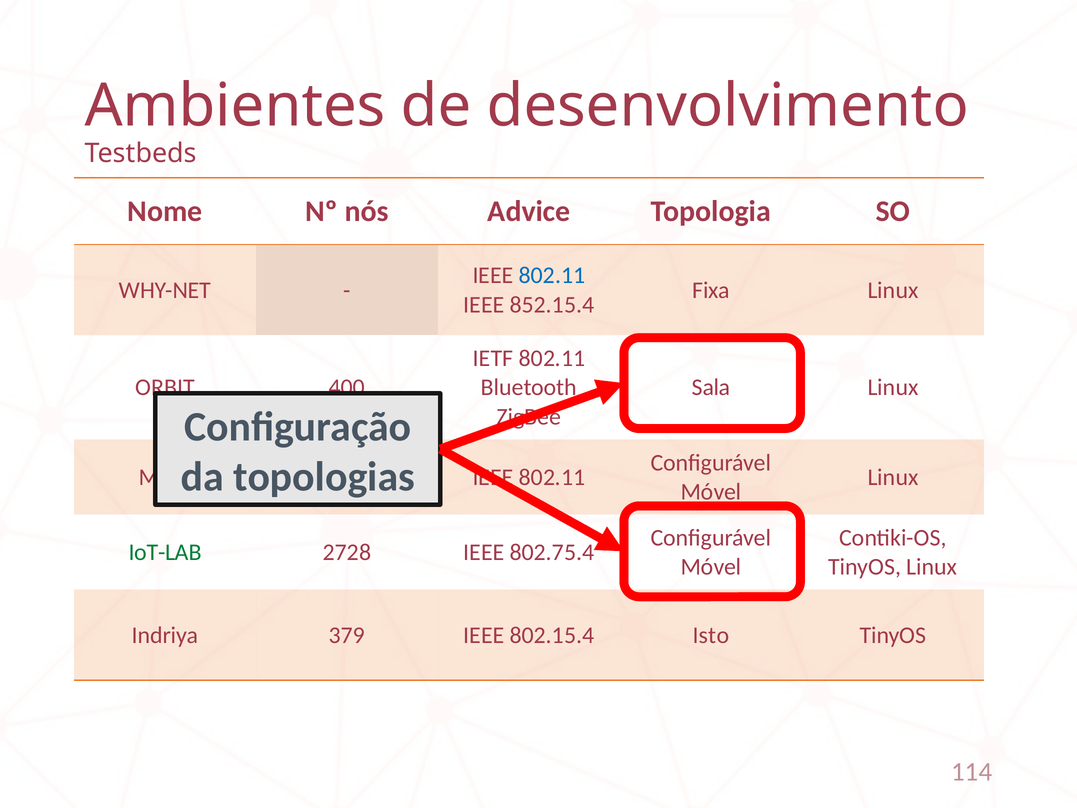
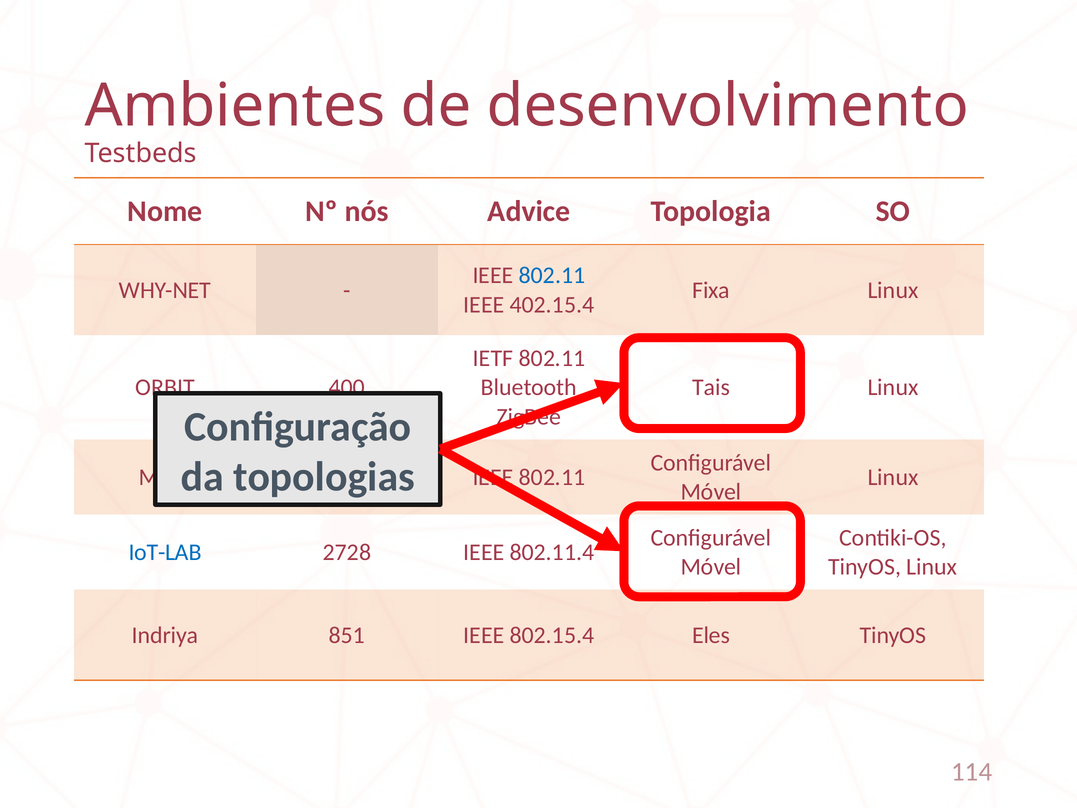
852.15.4: 852.15.4 -> 402.15.4 (552, 305)
Sala: Sala -> Tais (711, 387)
IoT-LAB colour: green -> blue (165, 552)
802.75.4: 802.75.4 -> 802.11.4 (552, 552)
379: 379 -> 851 (347, 635)
Isto: Isto -> Eles (711, 635)
